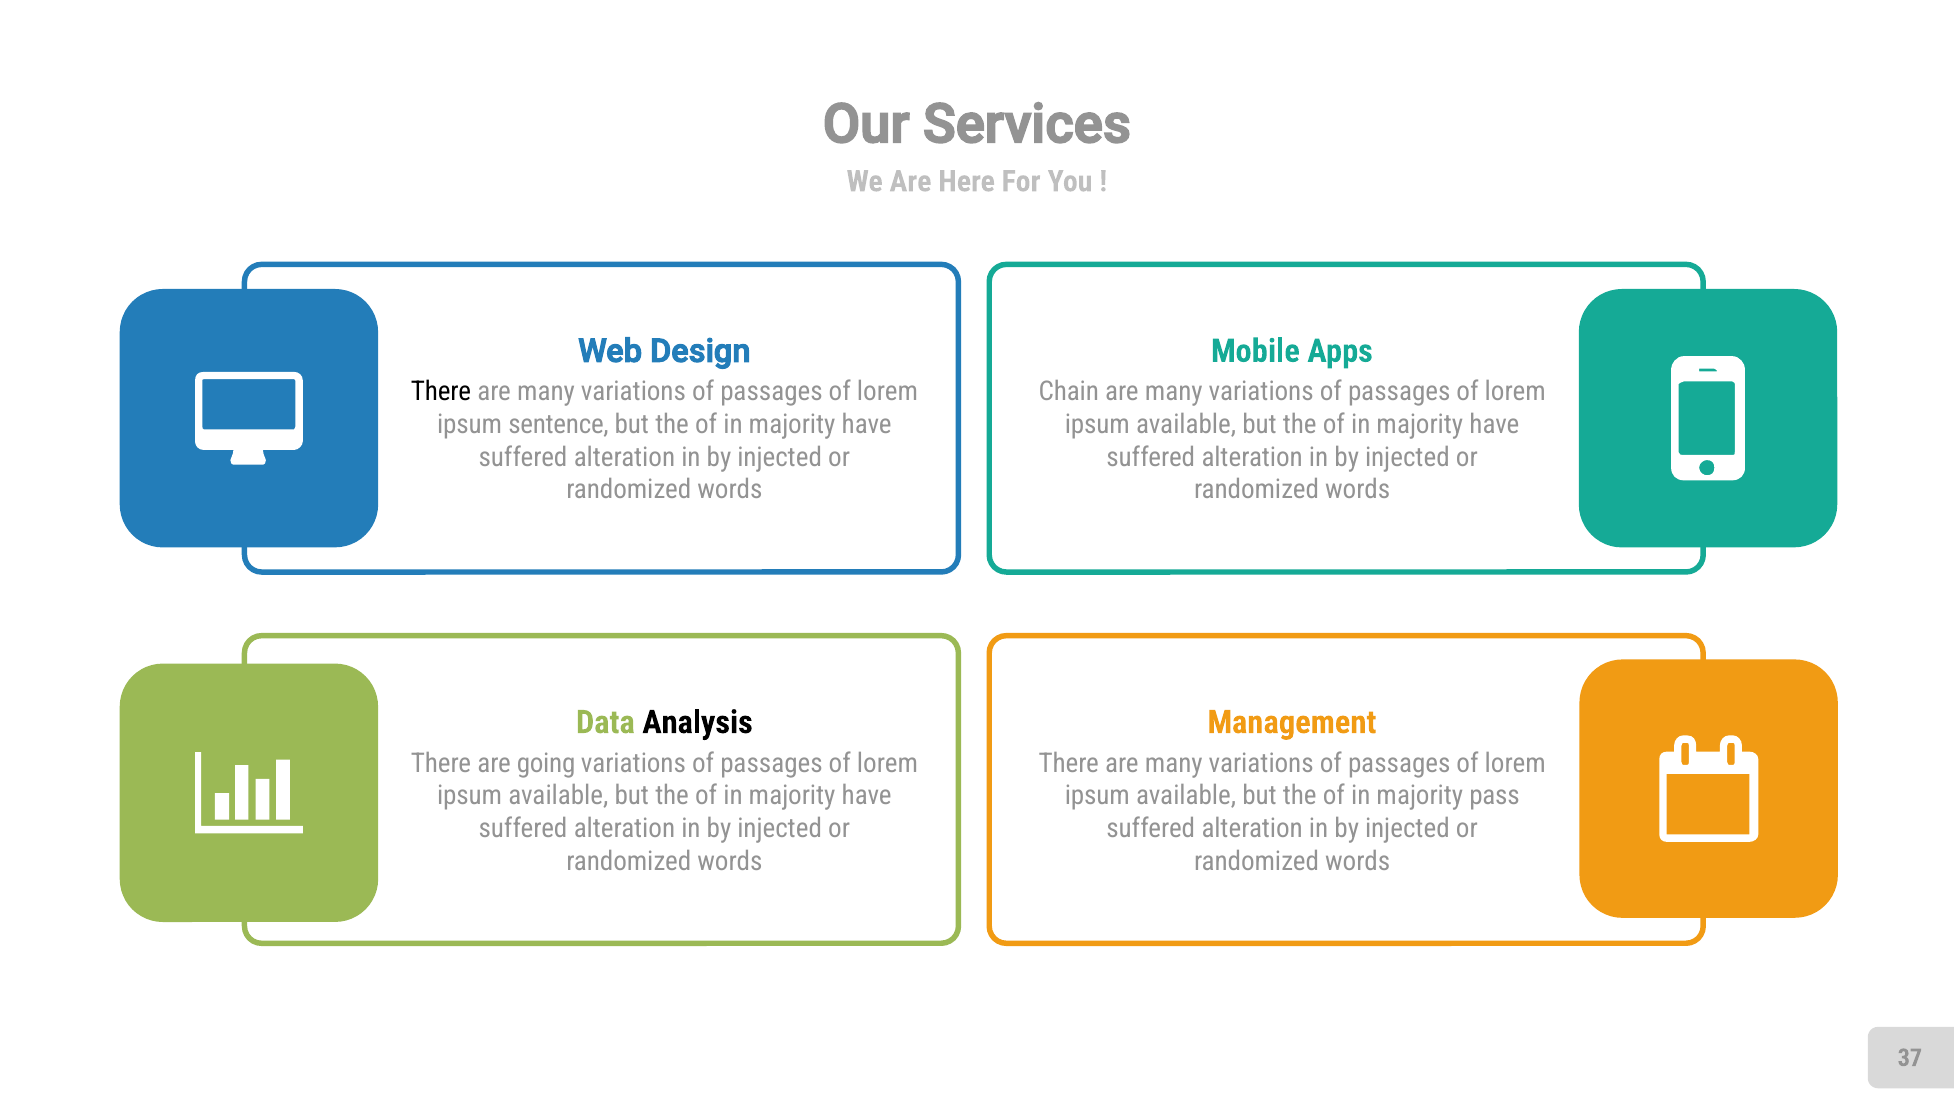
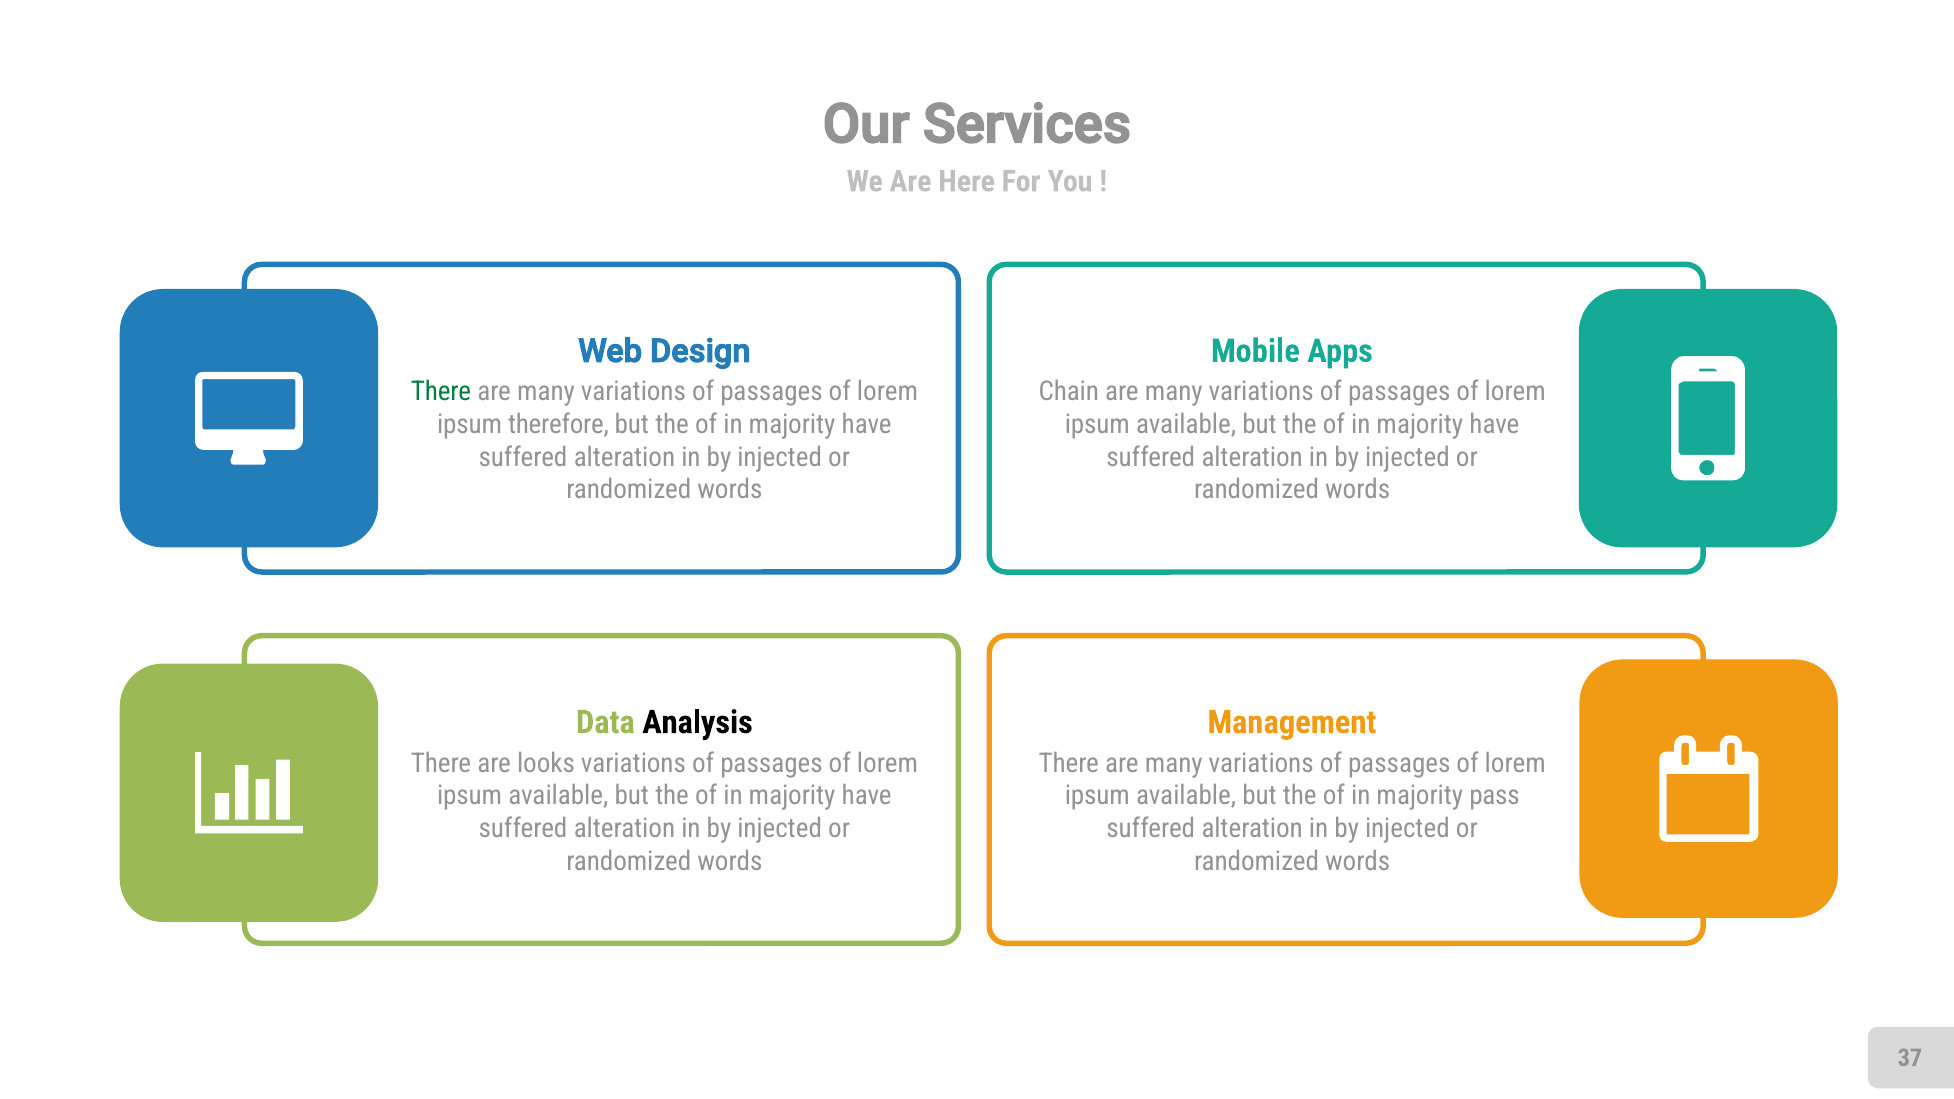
There colour: black -> green (441, 392)
sentence: sentence -> therefore (559, 425)
going: going -> looks (546, 763)
